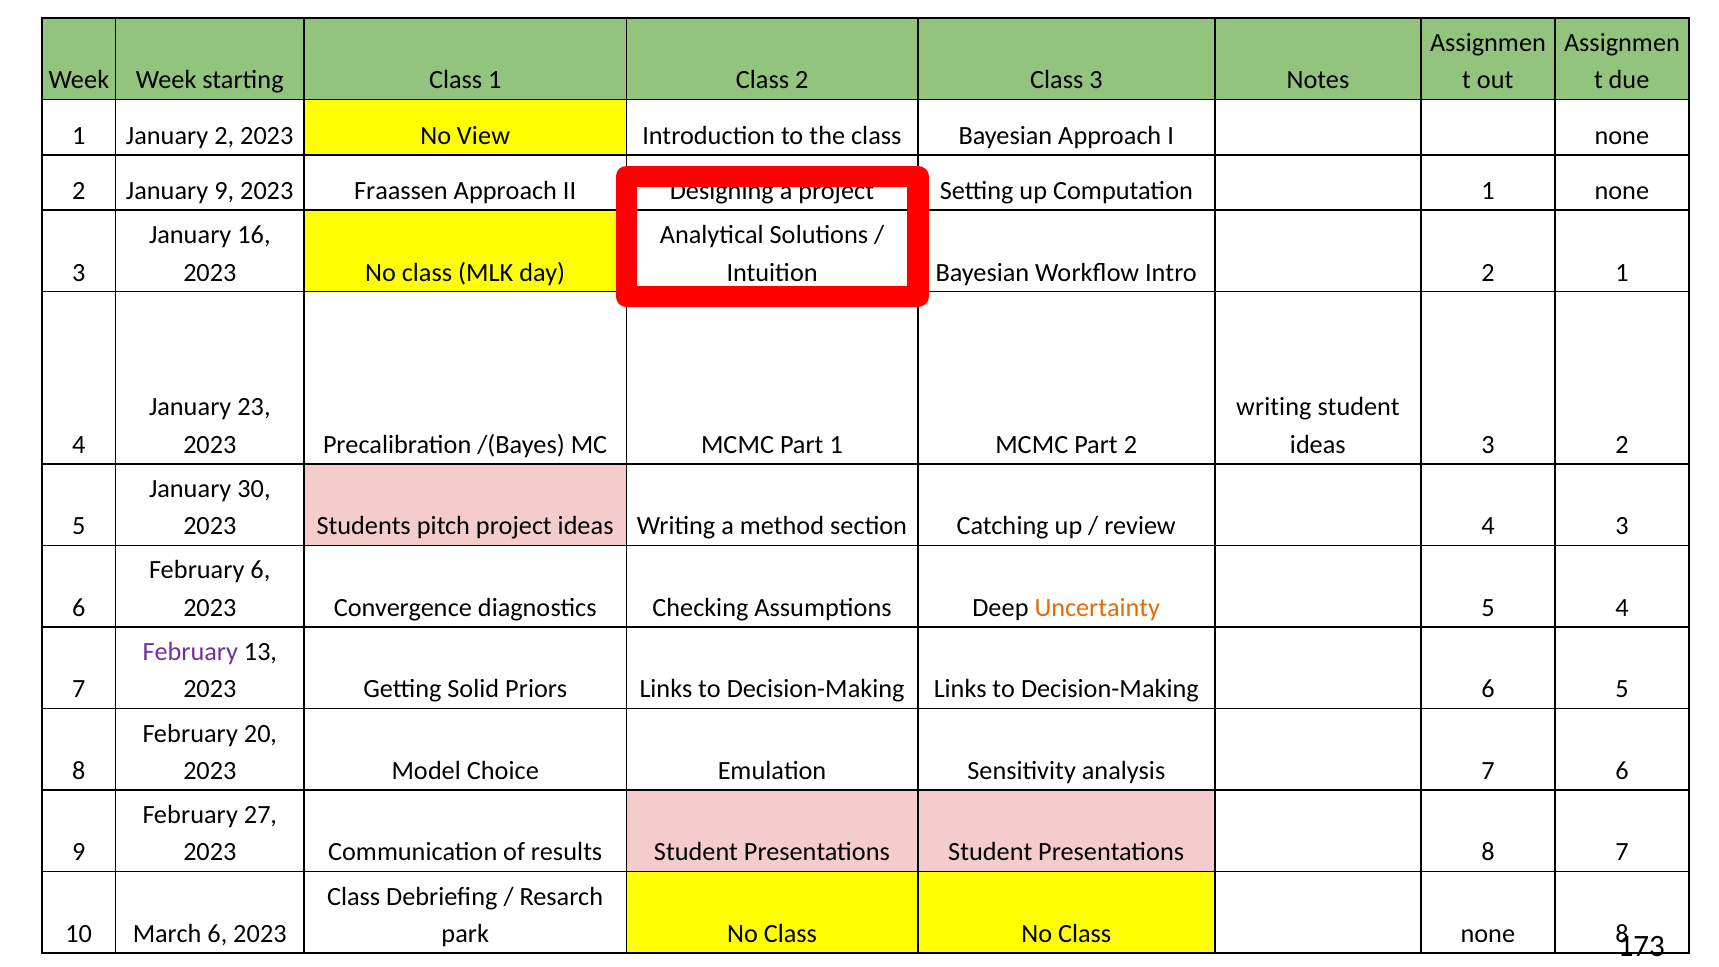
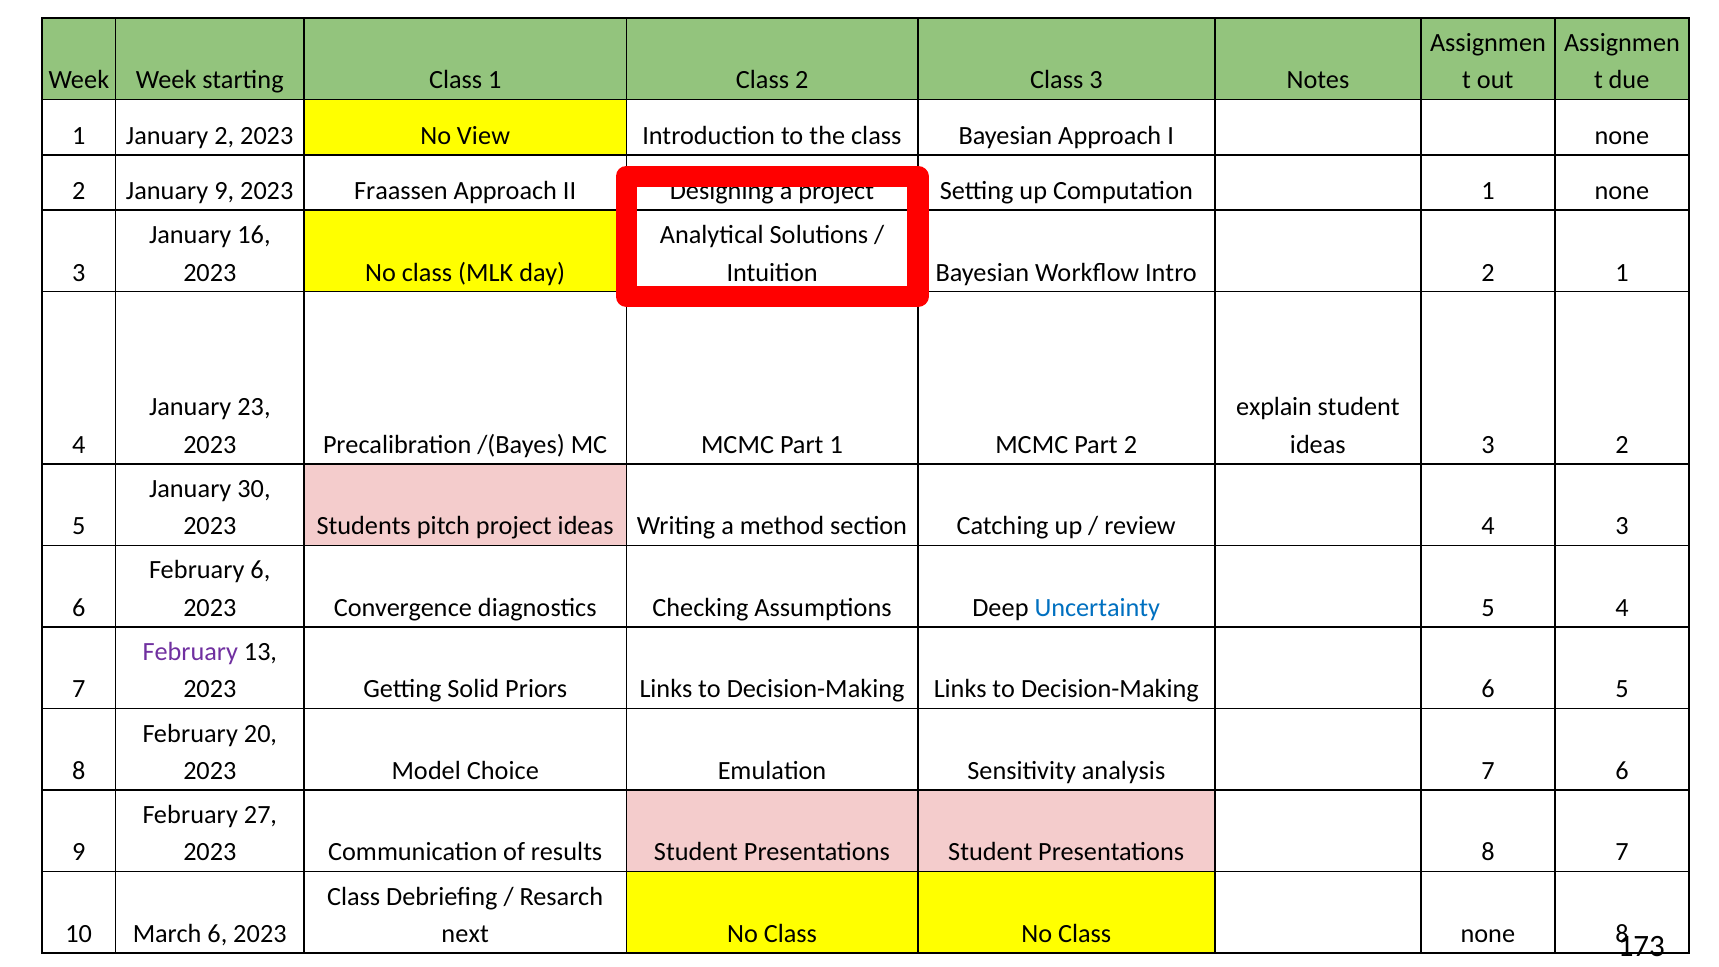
writing: writing -> explain (1274, 407)
Uncertainty colour: orange -> blue (1097, 607)
park: park -> next (465, 934)
